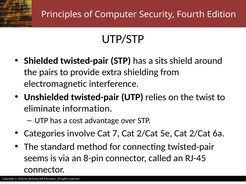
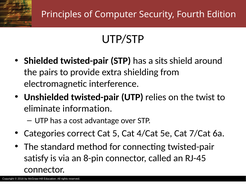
involve: involve -> correct (81, 134)
7: 7 -> 5 (116, 134)
2/Cat: 2/Cat -> 4/Cat (147, 134)
5e Cat 2/Cat: 2/Cat -> 7/Cat (200, 134)
seems: seems -> satisfy (36, 159)
